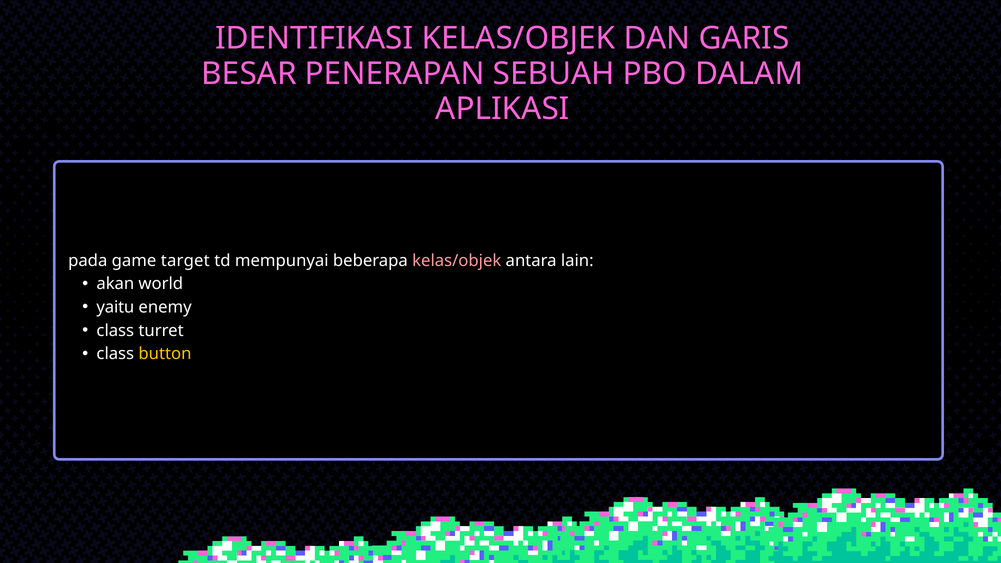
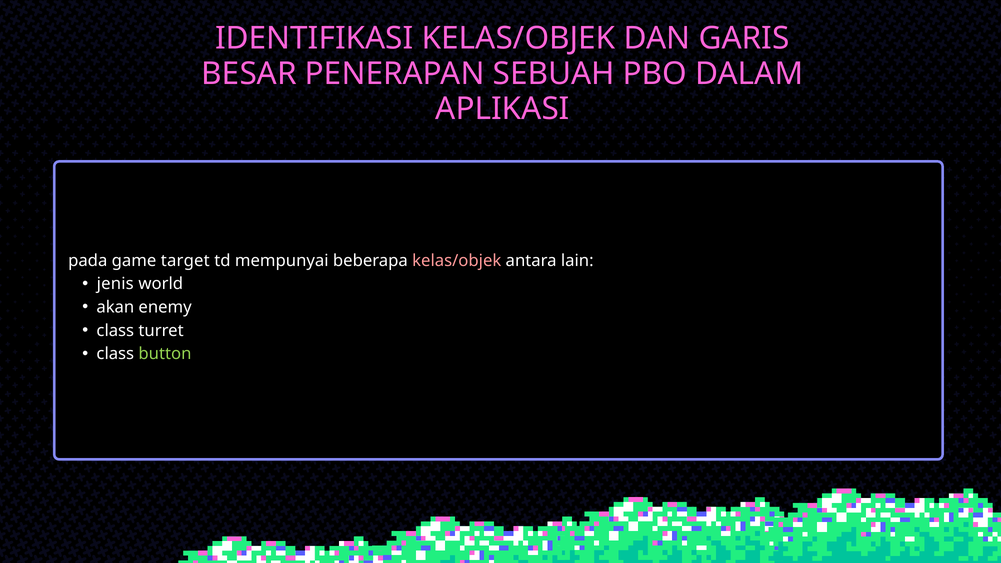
akan: akan -> jenis (115, 284)
yaitu: yaitu -> akan (115, 307)
button colour: yellow -> light green (165, 354)
